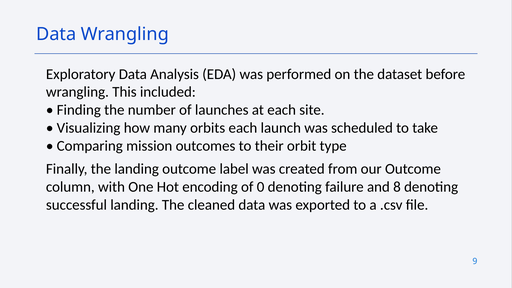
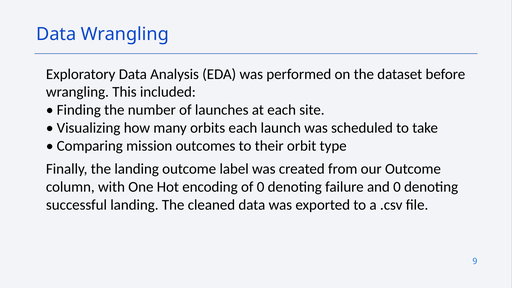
and 8: 8 -> 0 (397, 187)
